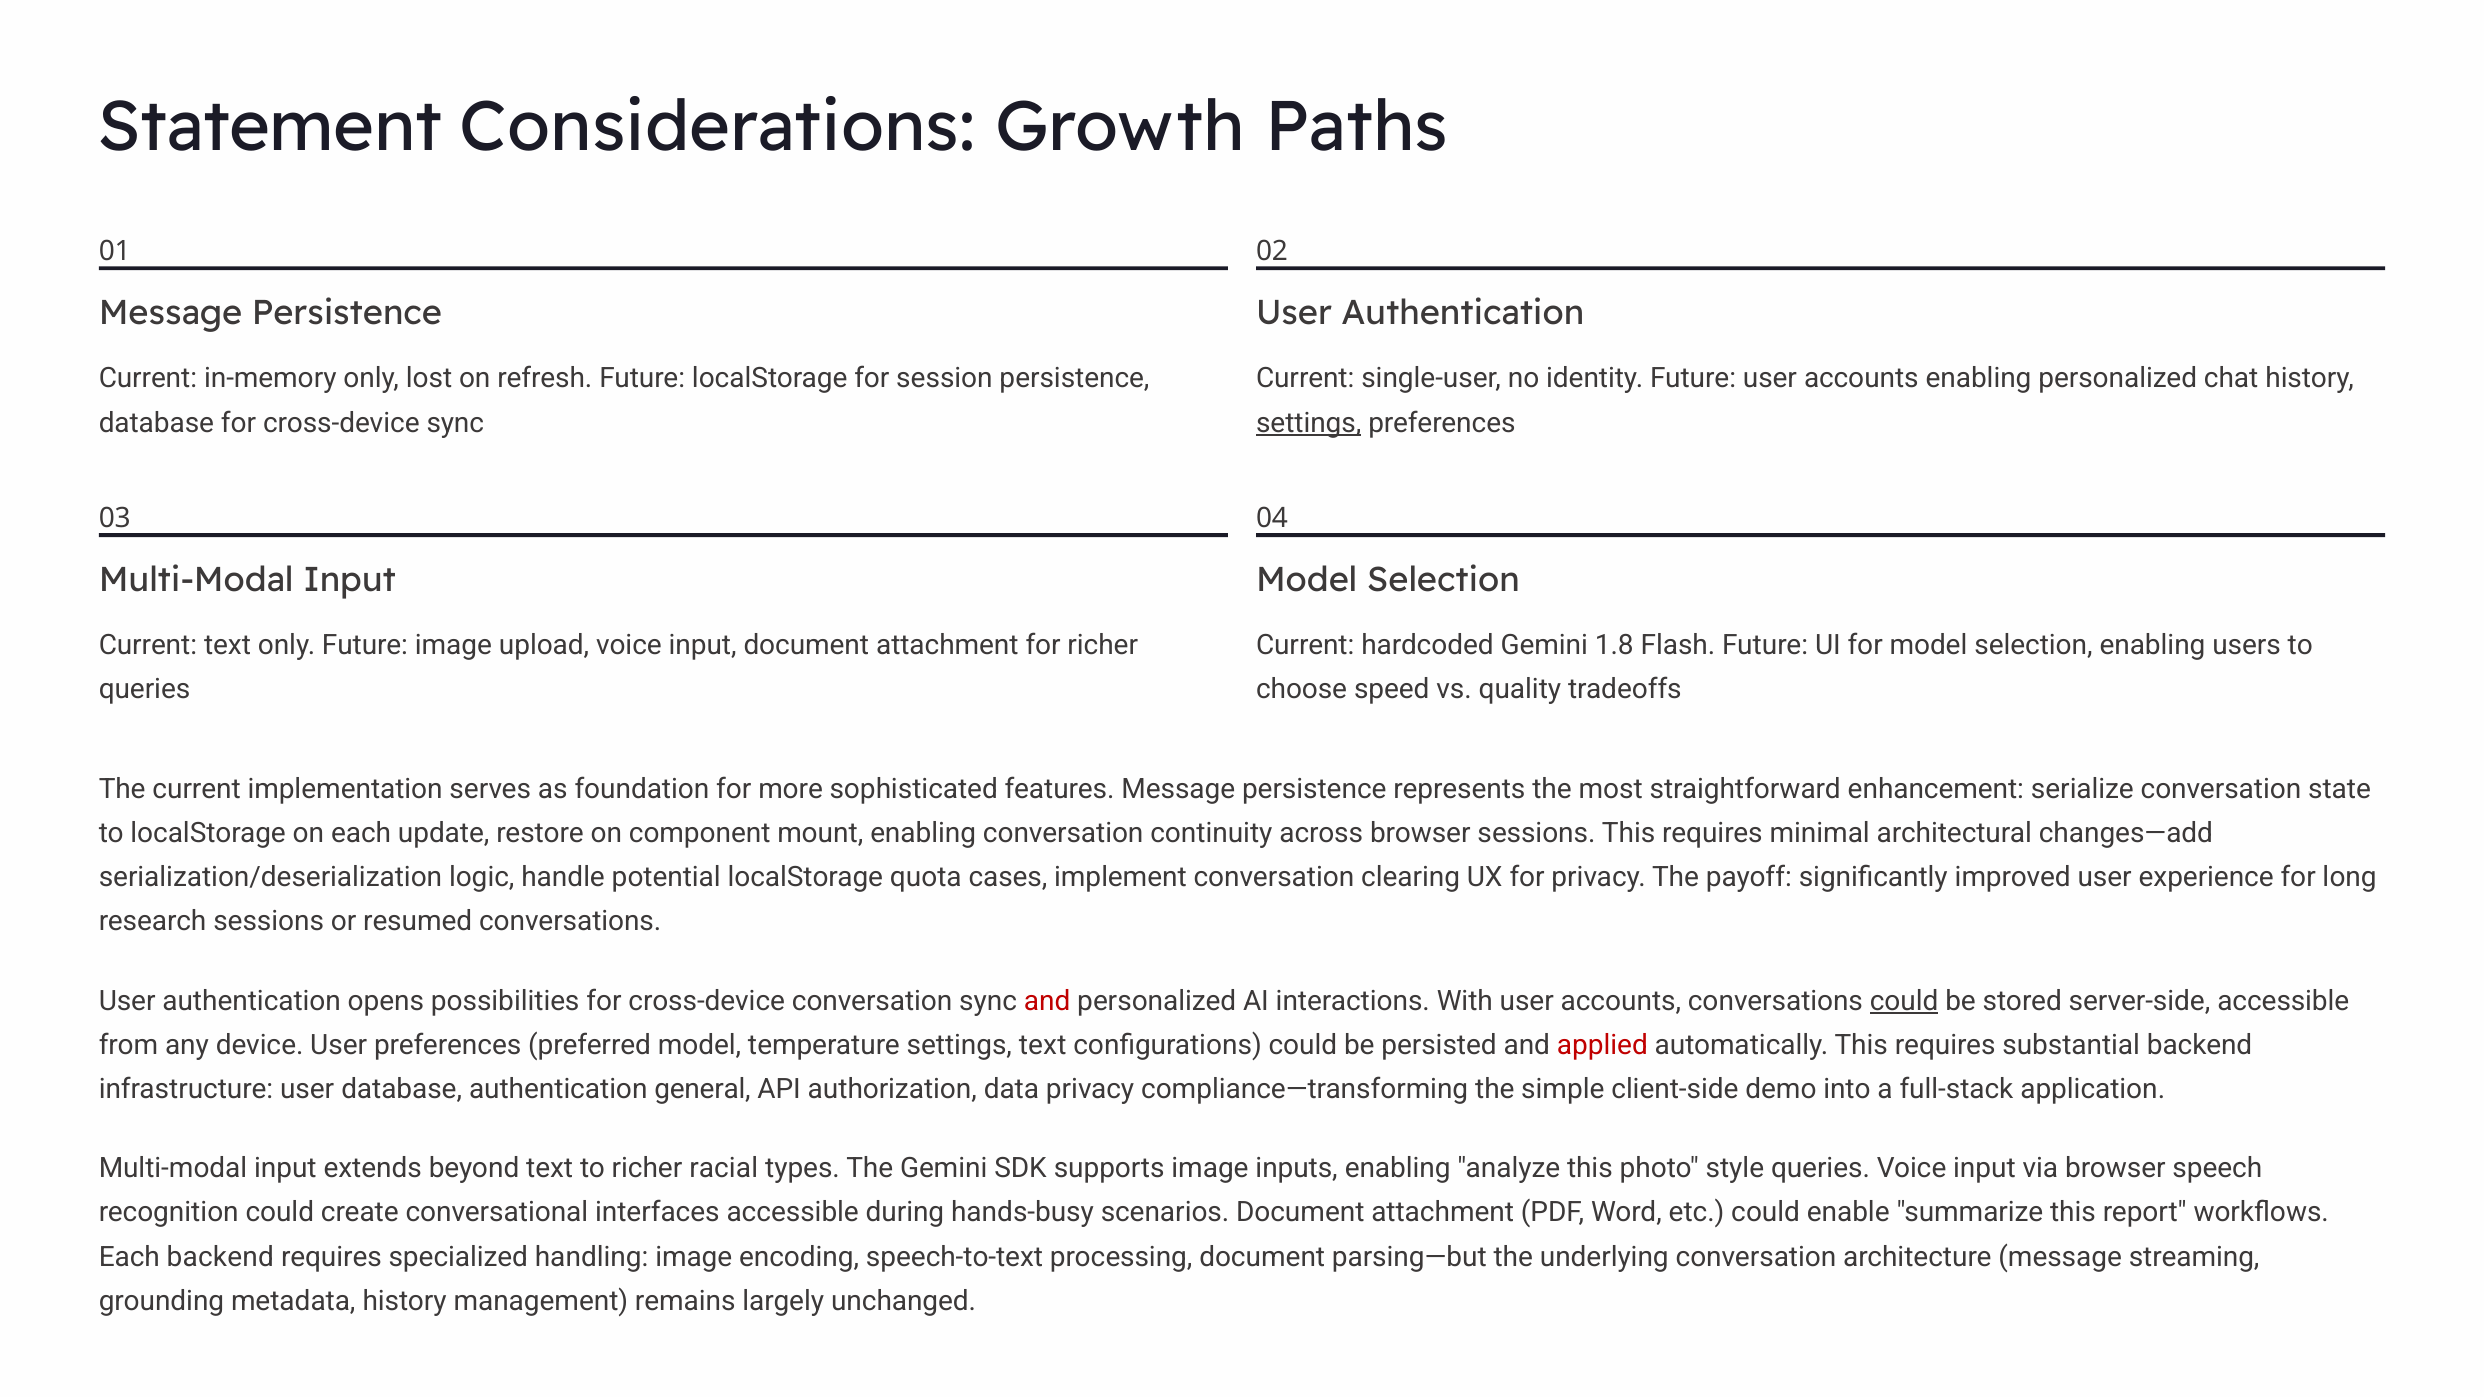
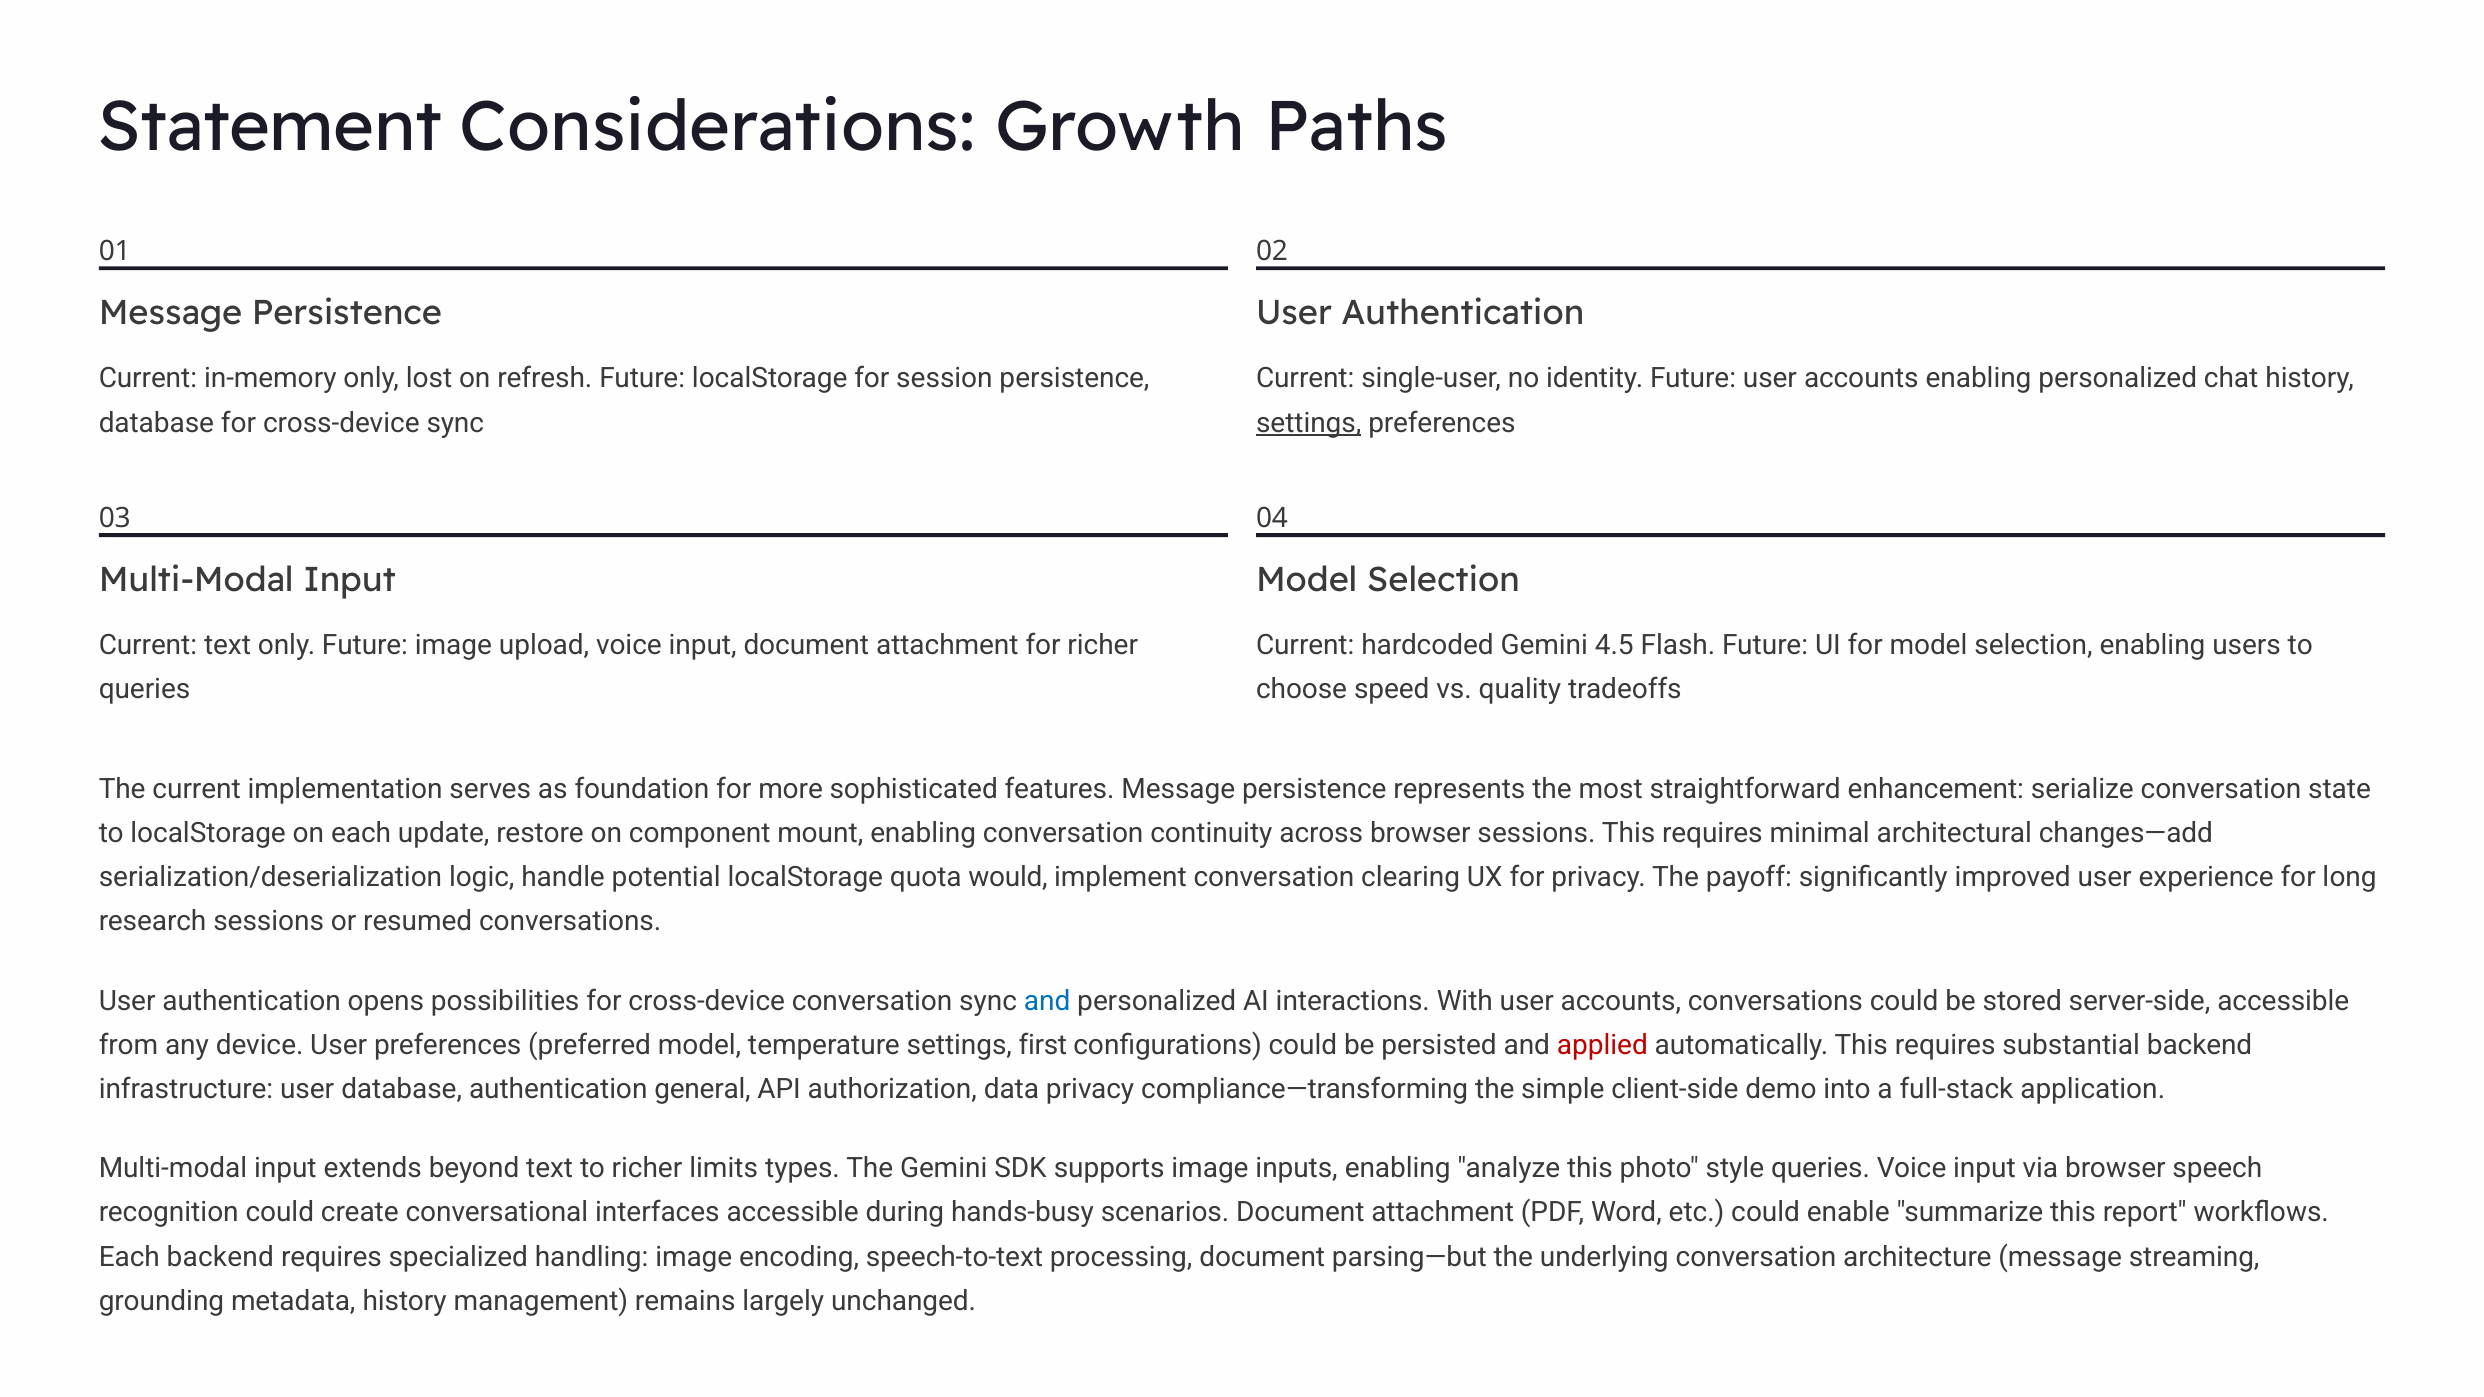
1.8: 1.8 -> 4.5 (1614, 646)
cases: cases -> would (1008, 877)
and colour: red -> blue (1047, 1001)
could underline: present -> none (1904, 1001)
settings text: text -> first (1043, 1046)
racial: racial -> limits (724, 1169)
